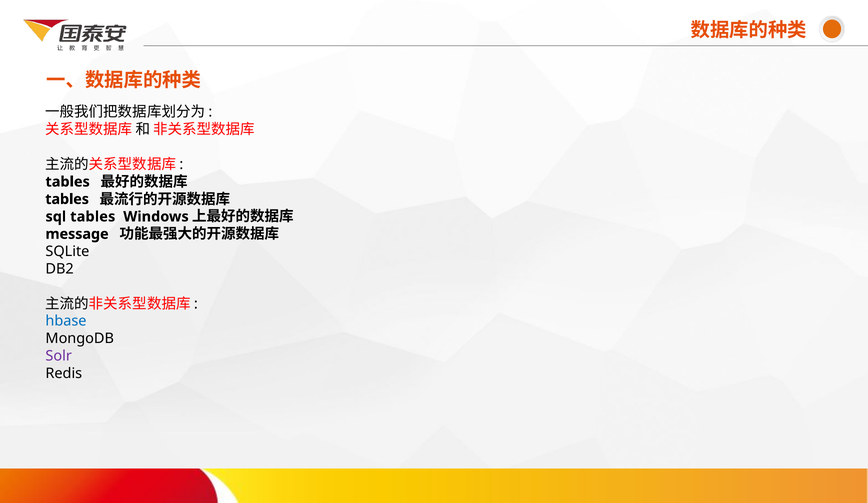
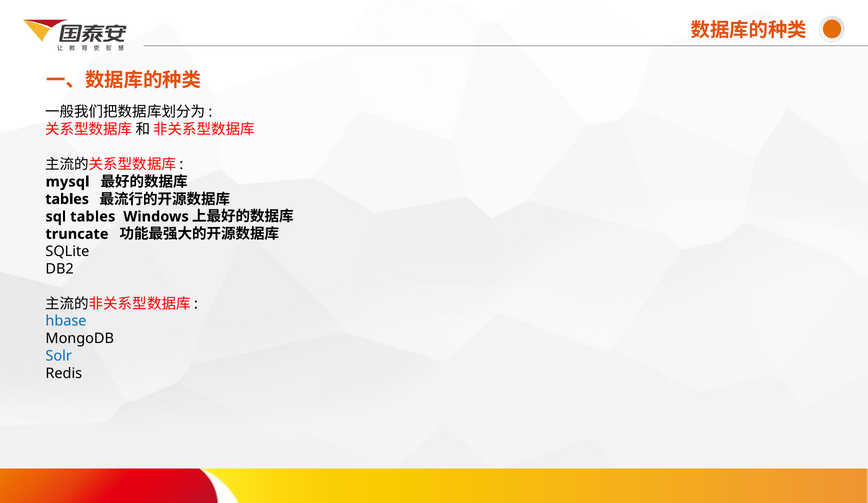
tables: tables -> mysql (68, 182)
message: message -> truncate (77, 234)
Solr colour: purple -> blue (59, 356)
